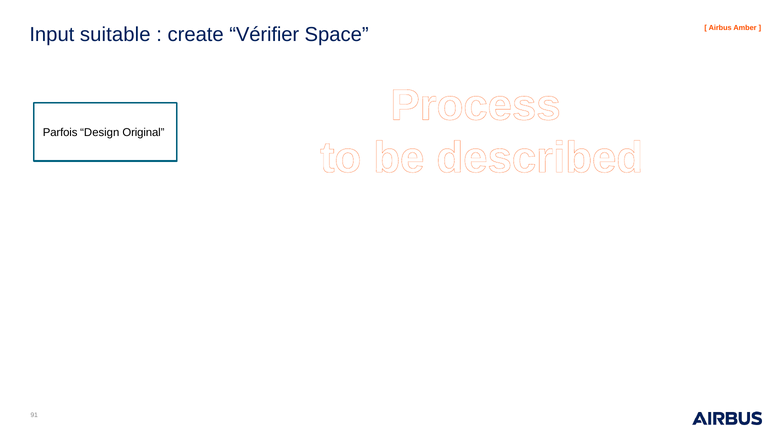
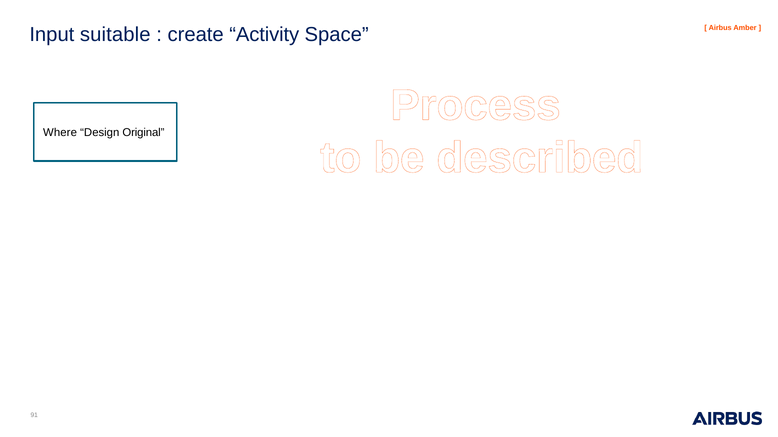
Vérifier: Vérifier -> Activity (264, 35)
Parfois: Parfois -> Where (60, 133)
